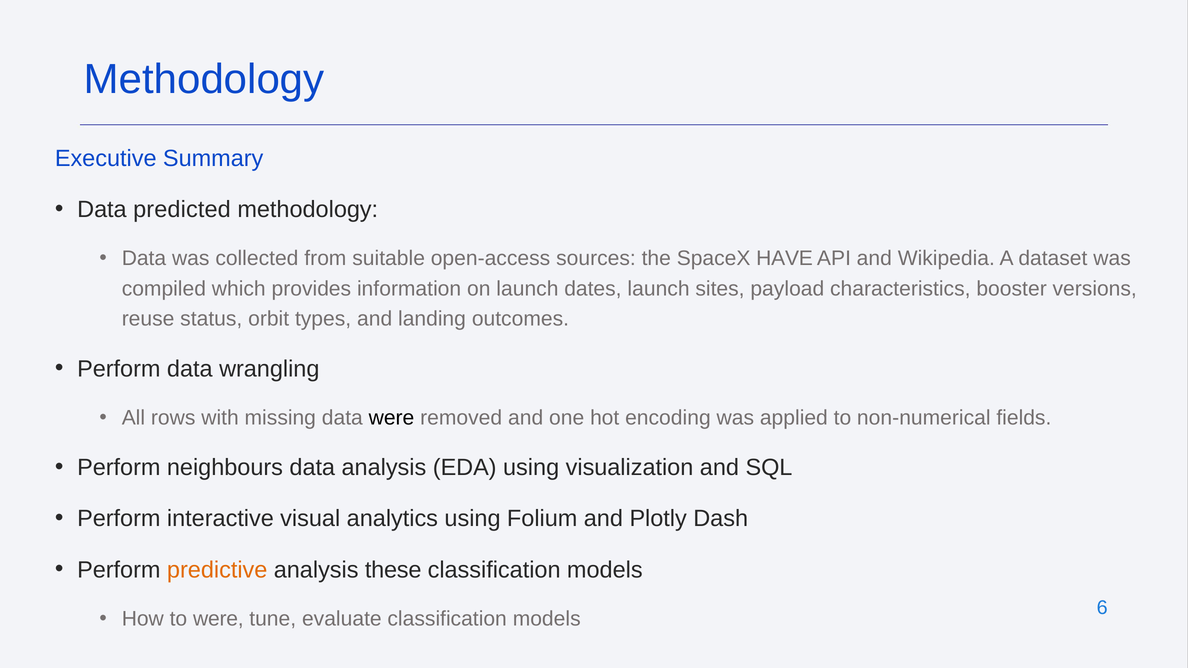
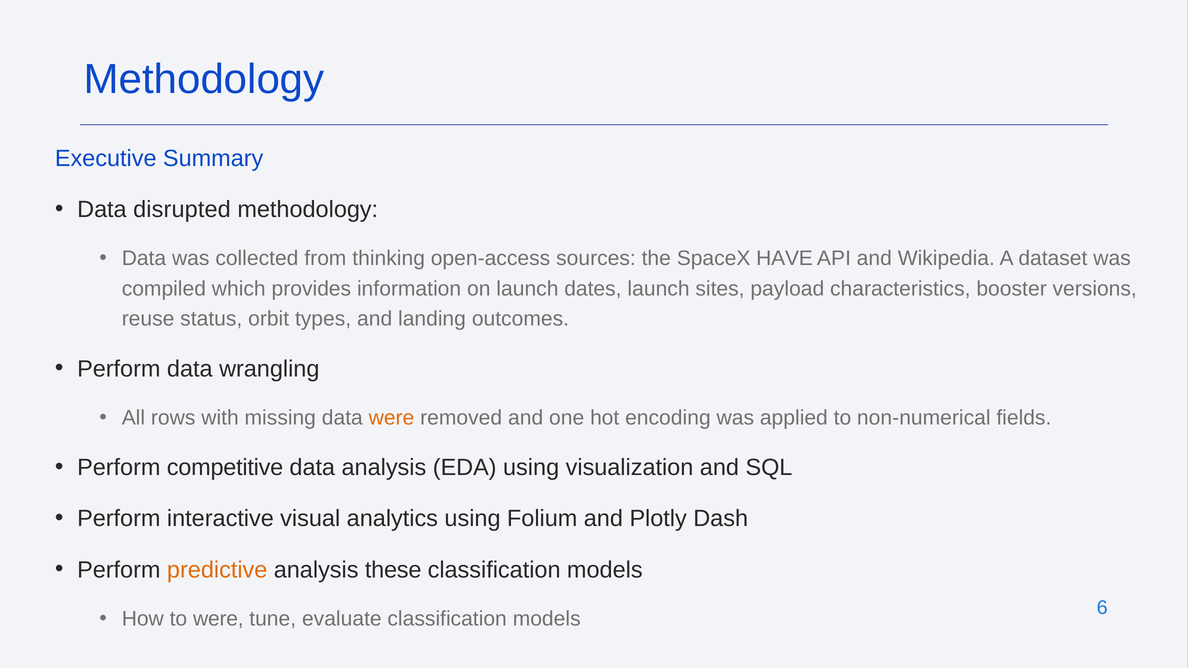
predicted: predicted -> disrupted (182, 210)
suitable: suitable -> thinking (389, 259)
were colour: black -> orange (392, 418)
neighbours: neighbours -> competitive (225, 468)
